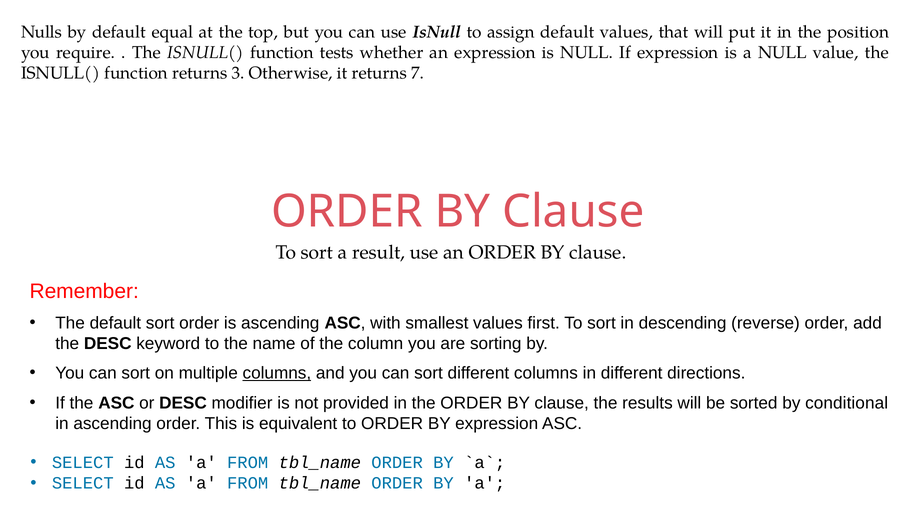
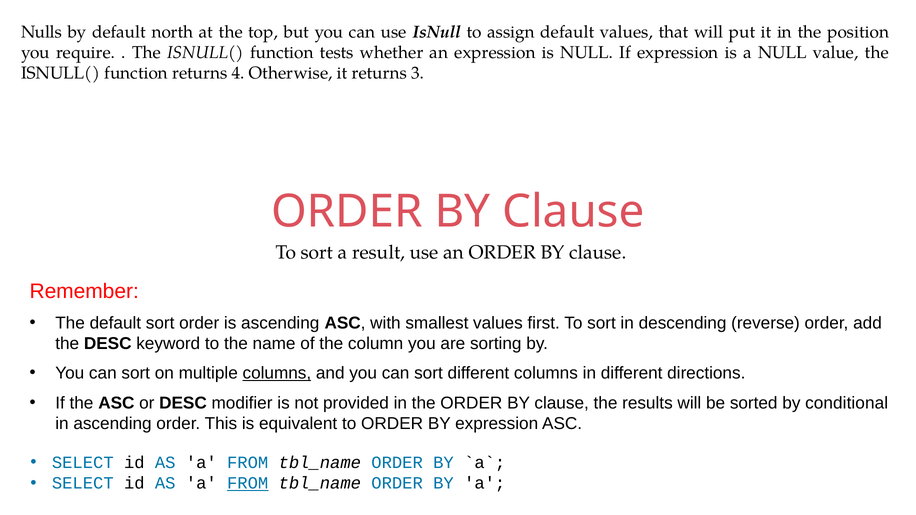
equal: equal -> north (172, 32)
3: 3 -> 4 (238, 73)
7: 7 -> 3 (418, 73)
FROM underline: none -> present (248, 484)
